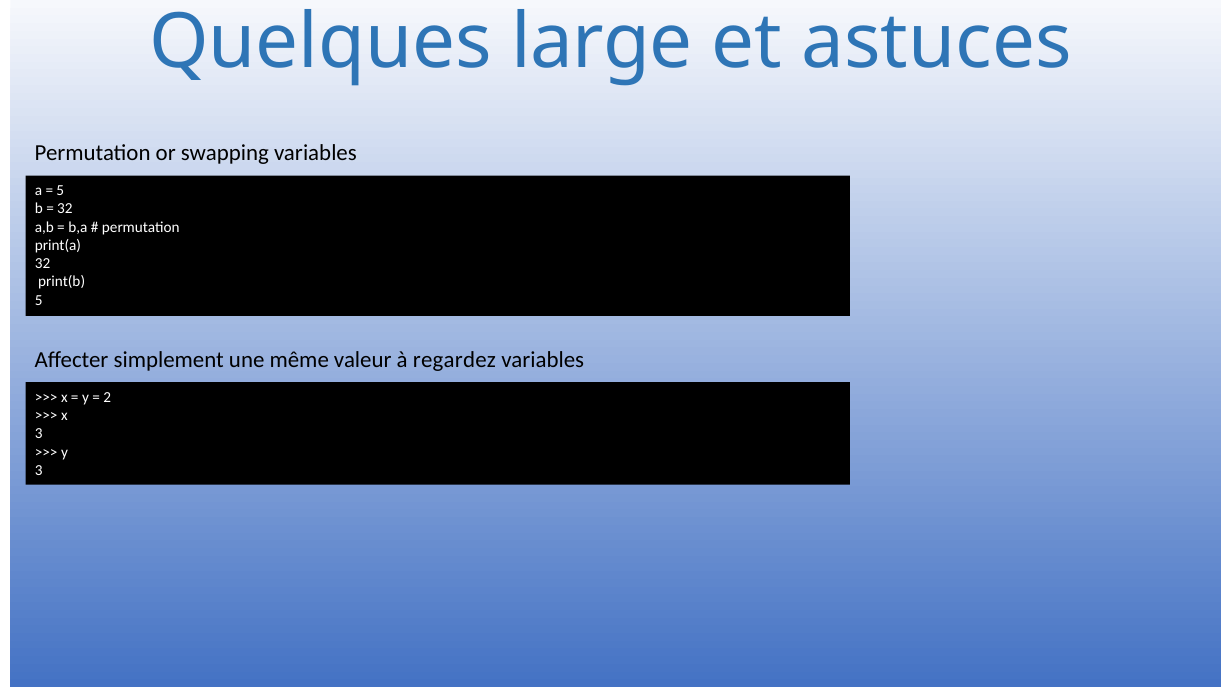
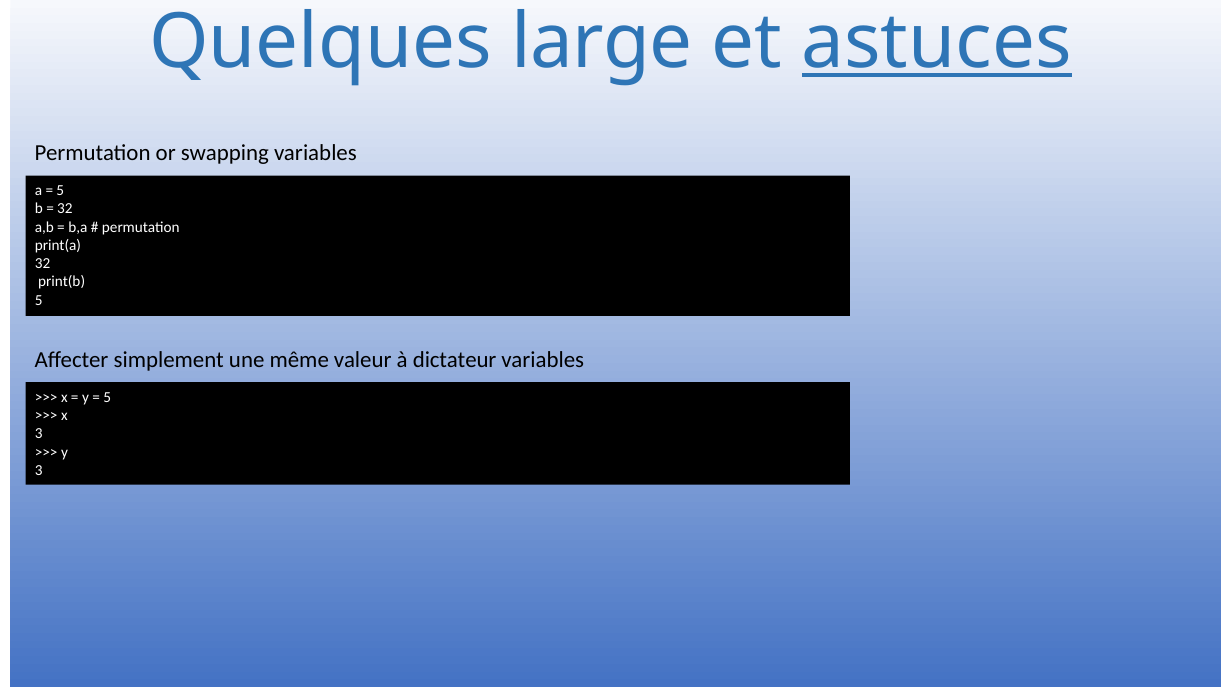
astuces underline: none -> present (937, 42)
regardez: regardez -> dictateur (455, 359)
2: 2 -> 5 (107, 397)
